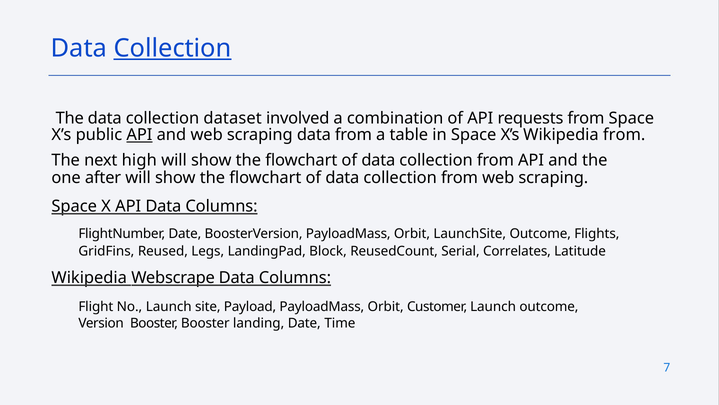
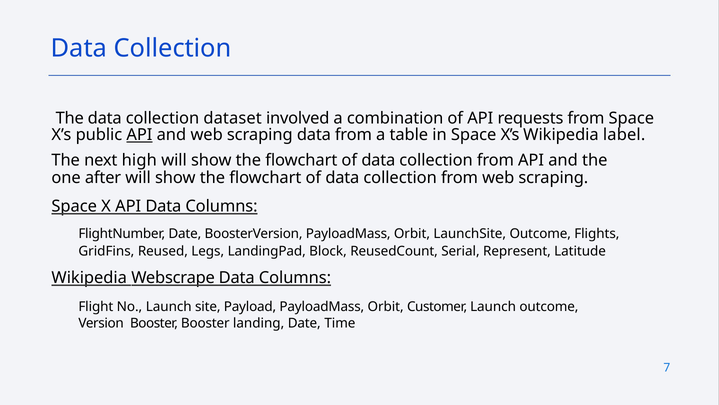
Collection underline: present -> none (173, 48)
Wikipedia from: from -> label (624, 135)
Correlates: Correlates -> Represent (517, 251)
